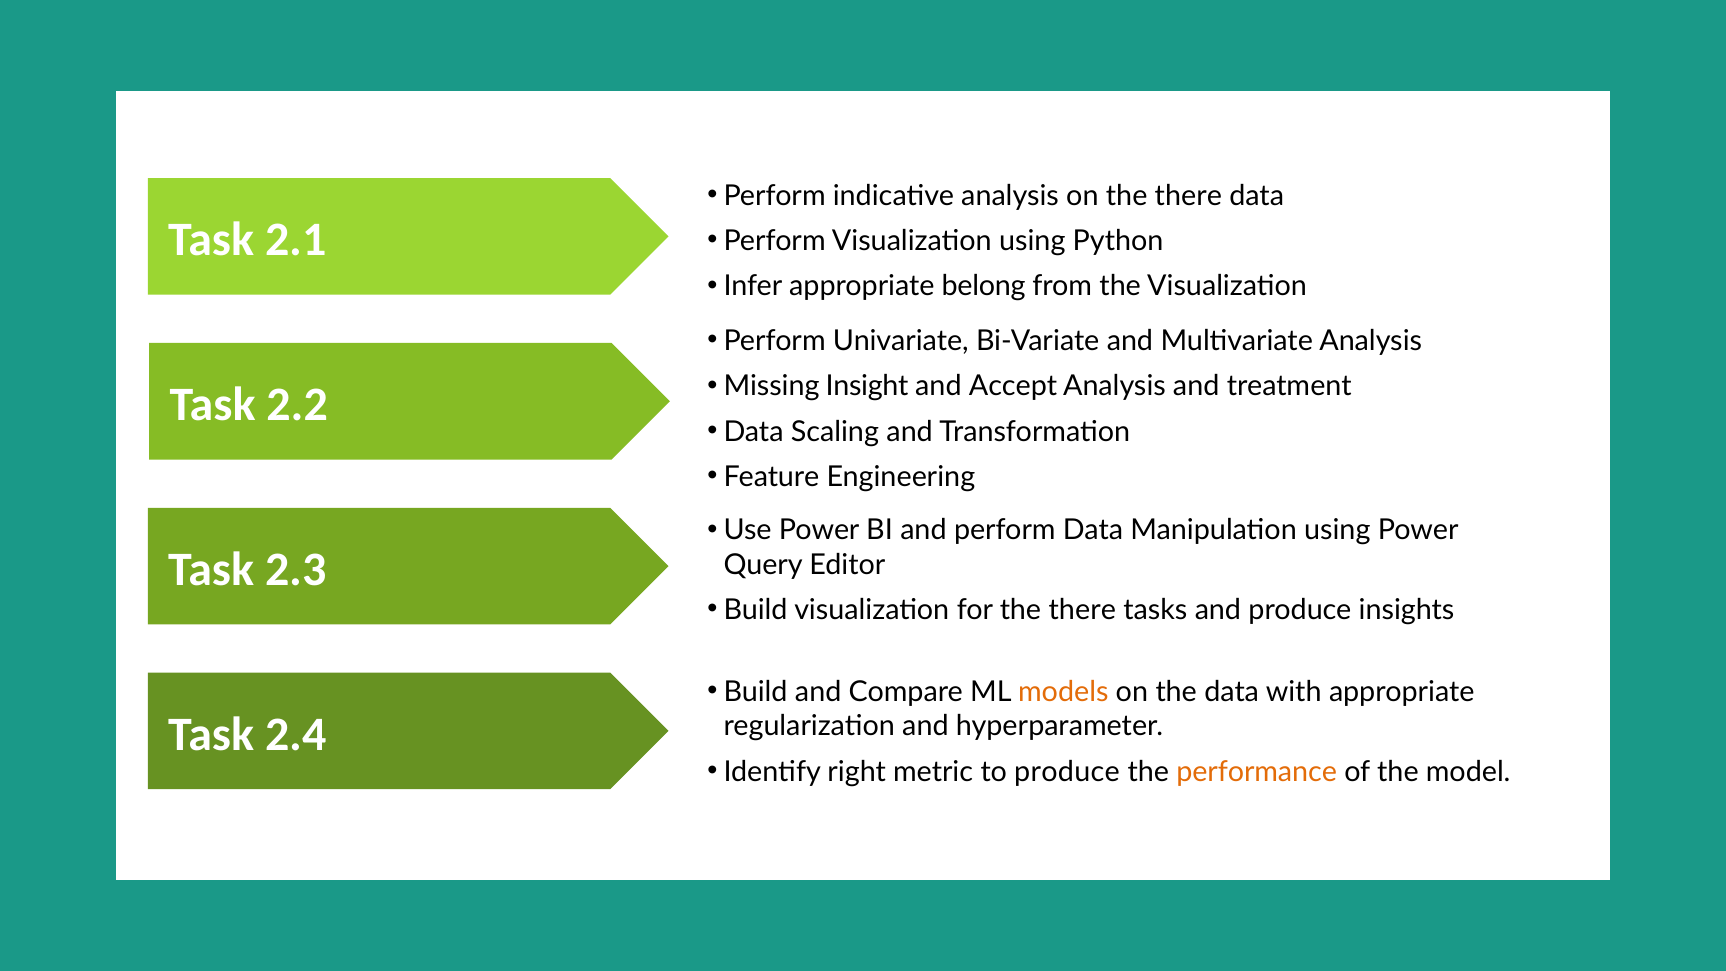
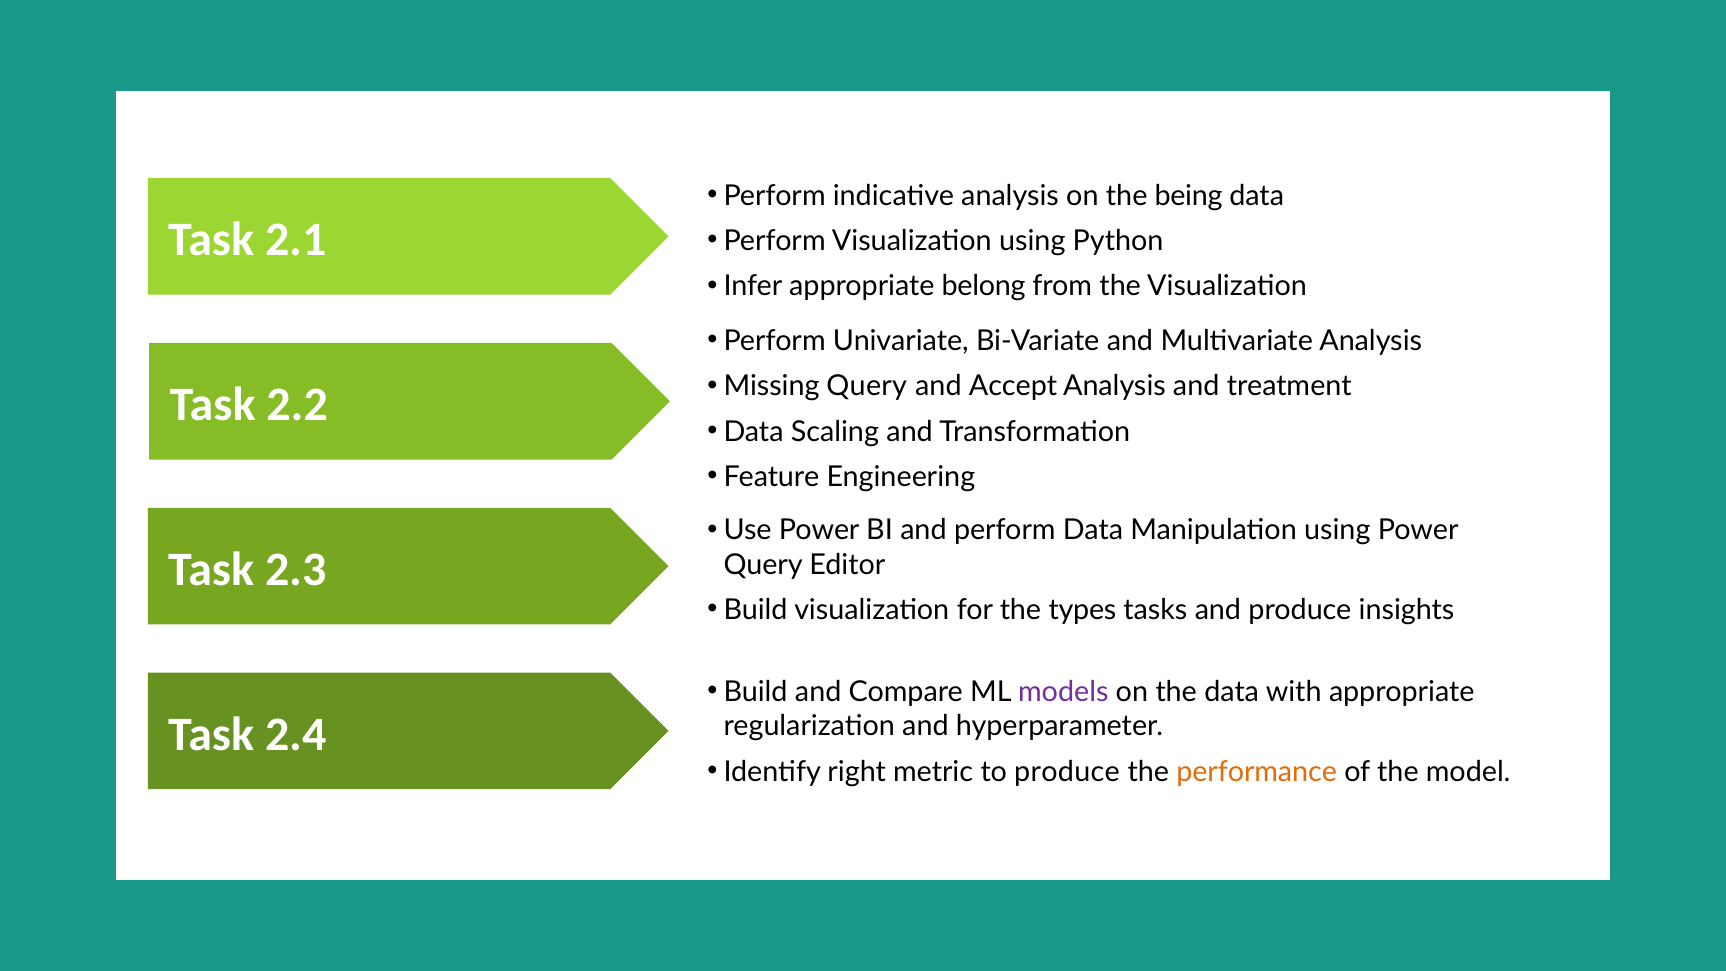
on the there: there -> being (1189, 196)
Missing Insight: Insight -> Query (867, 386)
for the there: there -> types (1082, 610)
models colour: orange -> purple (1063, 692)
